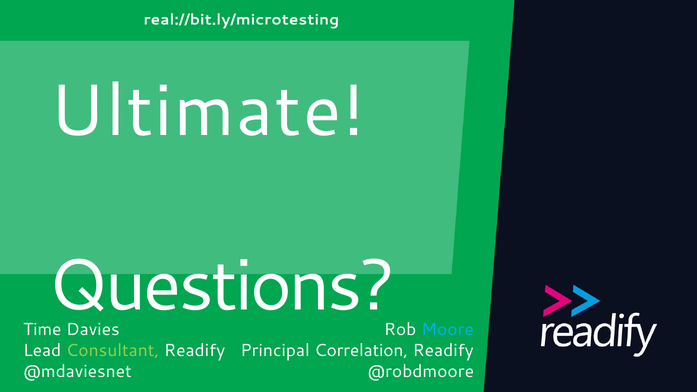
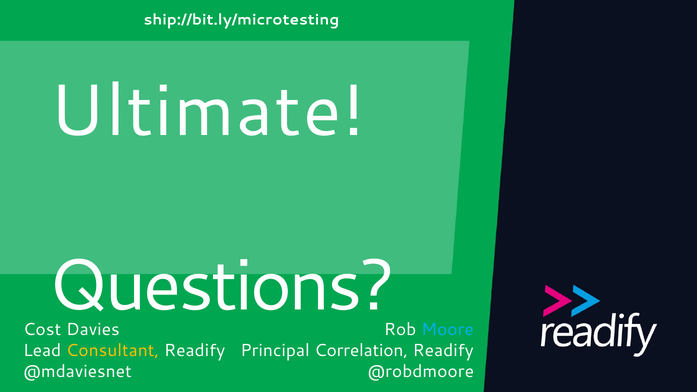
real://bit.ly/microtesting: real://bit.ly/microtesting -> ship://bit.ly/microtesting (241, 20)
Time: Time -> Cost (42, 330)
Consultant colour: light green -> yellow (113, 351)
